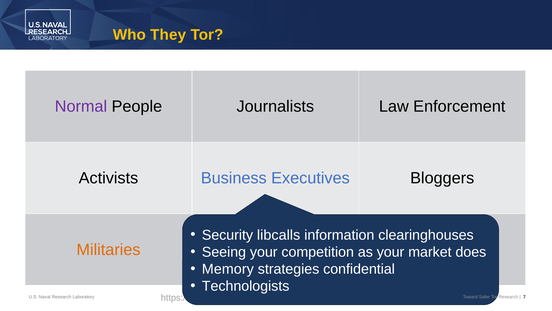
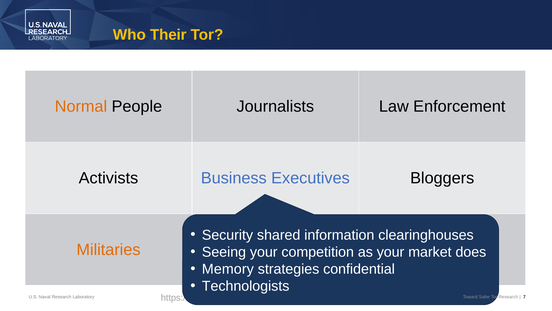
They: They -> Their (168, 35)
Normal colour: purple -> orange (81, 106)
libcalls: libcalls -> shared (279, 235)
